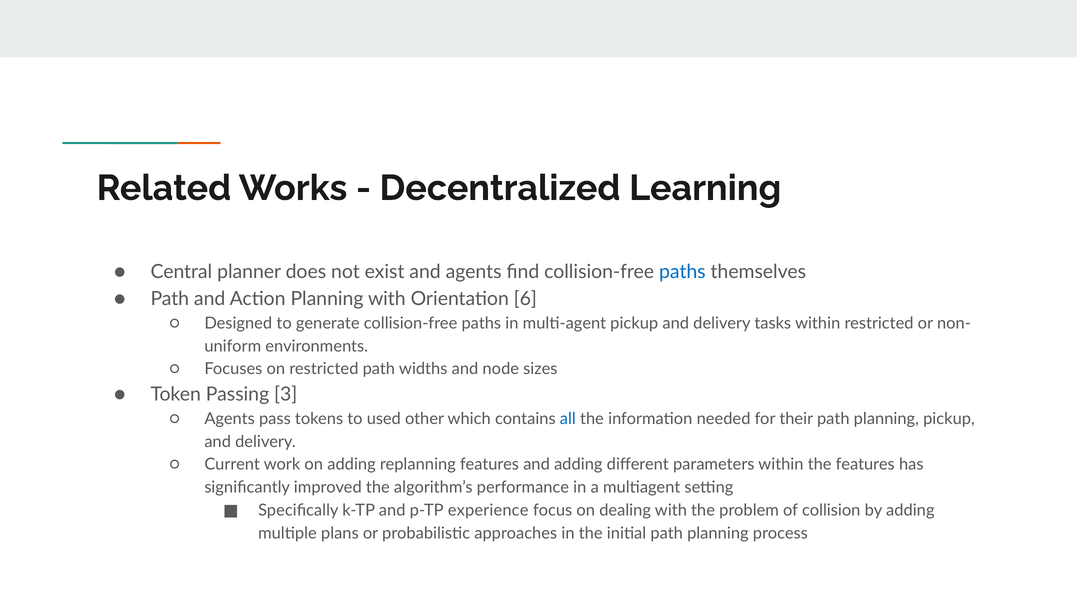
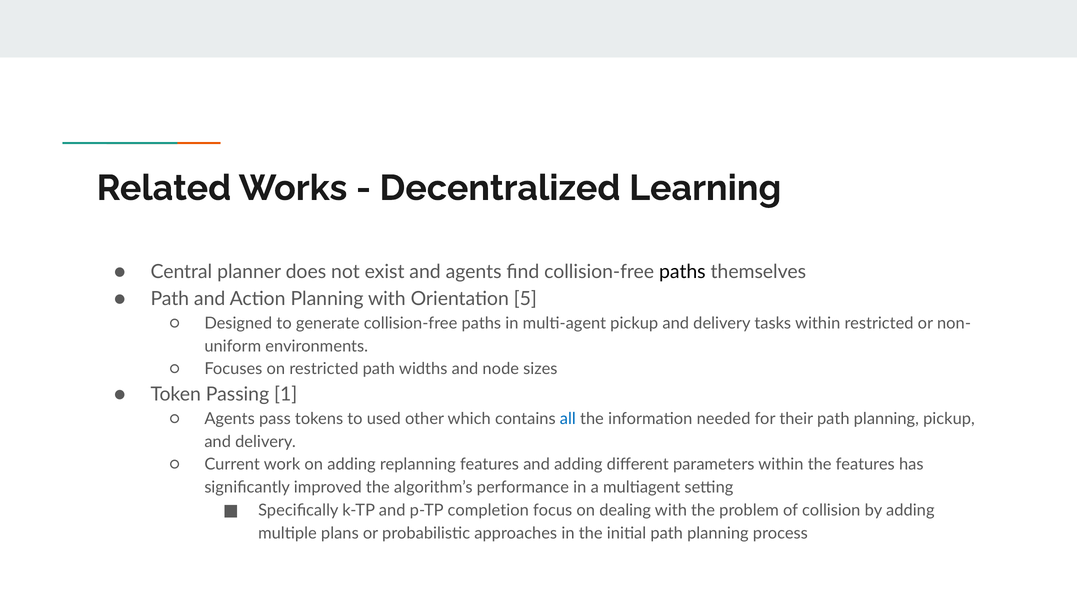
paths colour: blue -> black (682, 272)
6: 6 -> 5 (525, 299)
3: 3 -> 1 (286, 394)
experience: experience -> completion (488, 510)
